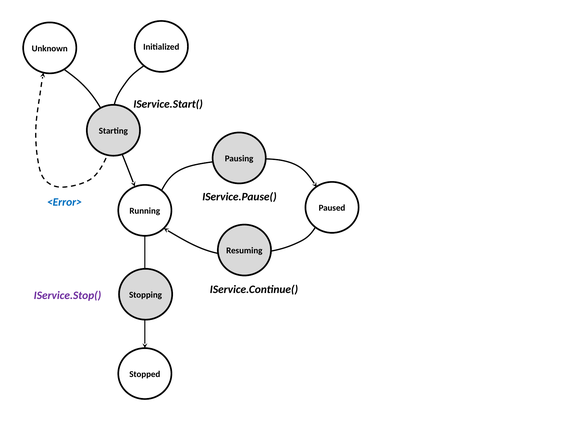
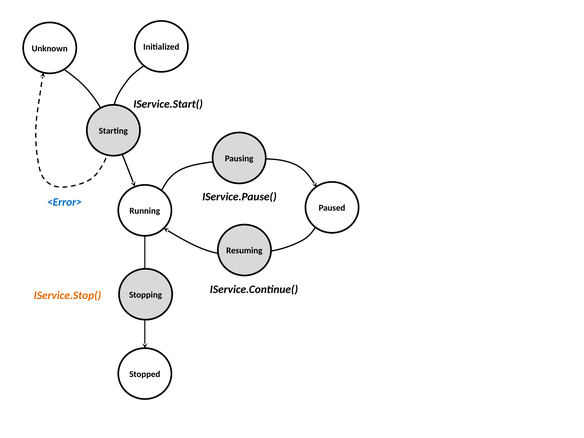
IService.Stop( colour: purple -> orange (67, 296)
